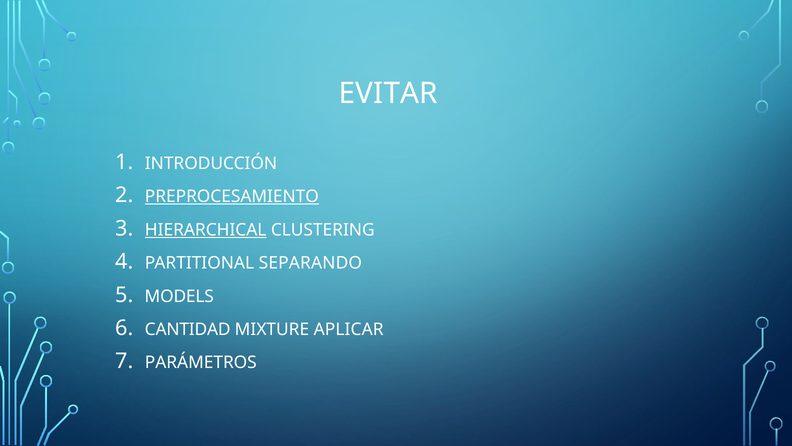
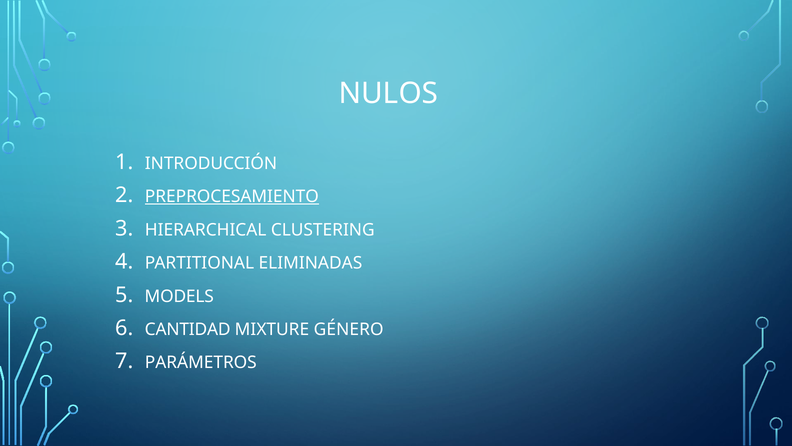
EVITAR: EVITAR -> NULOS (388, 93)
HIERARCHICAL underline: present -> none (206, 230)
SEPARANDO: SEPARANDO -> ELIMINADAS (310, 263)
APLICAR: APLICAR -> GÉNERO (349, 329)
